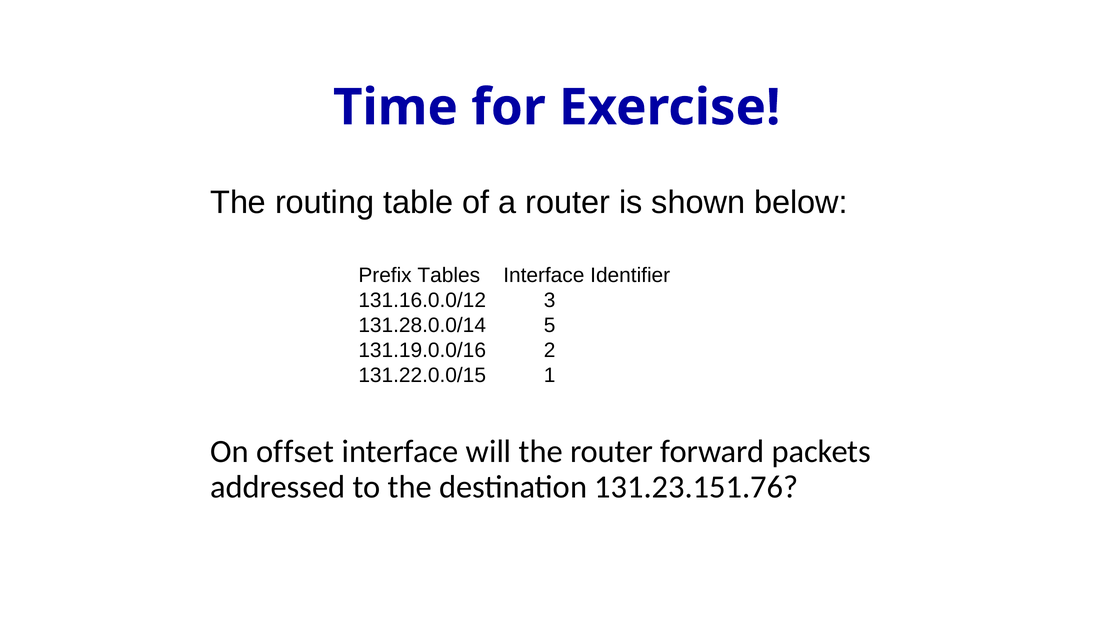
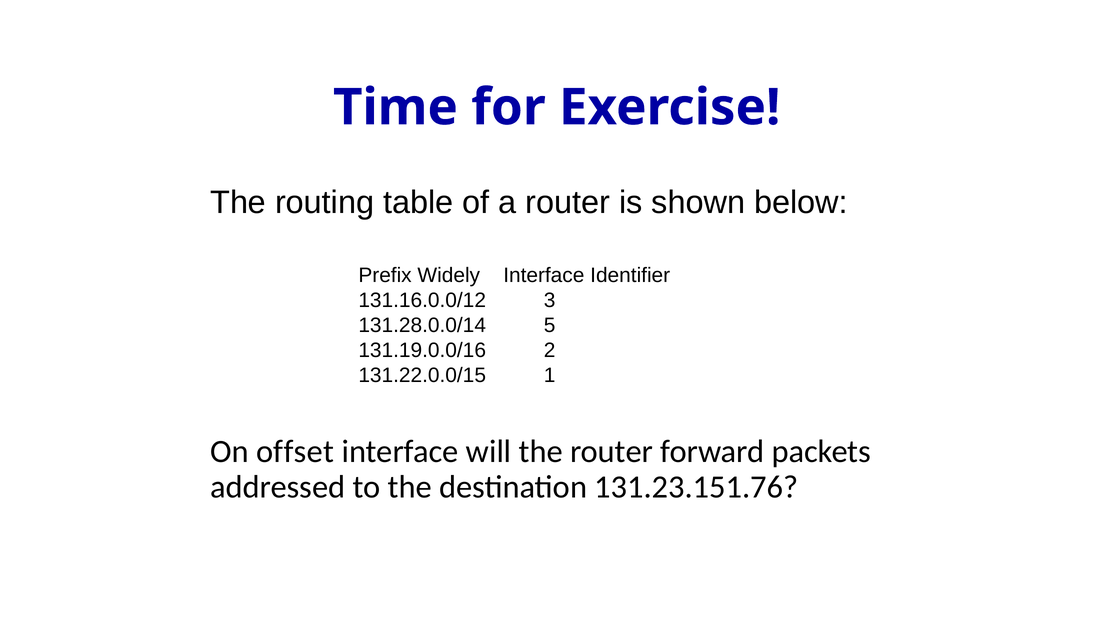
Tables: Tables -> Widely (449, 276)
